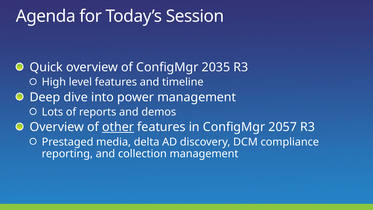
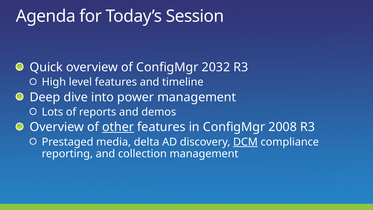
2035: 2035 -> 2032 (216, 67)
2057: 2057 -> 2008 (283, 127)
DCM underline: none -> present (245, 142)
